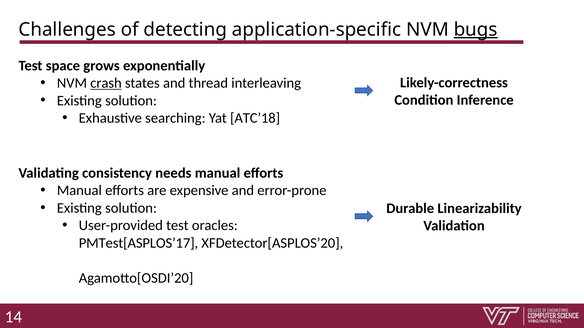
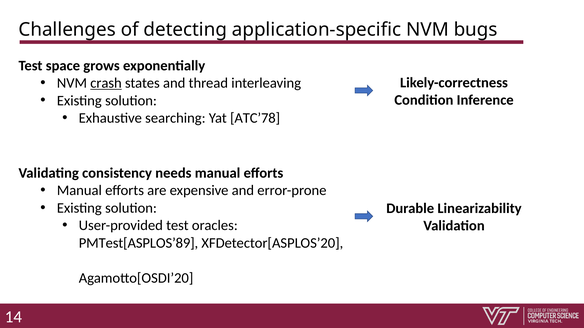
bugs underline: present -> none (476, 30)
ATC’18: ATC’18 -> ATC’78 (255, 118)
PMTest[ASPLOS’17: PMTest[ASPLOS’17 -> PMTest[ASPLOS’89 (139, 243)
